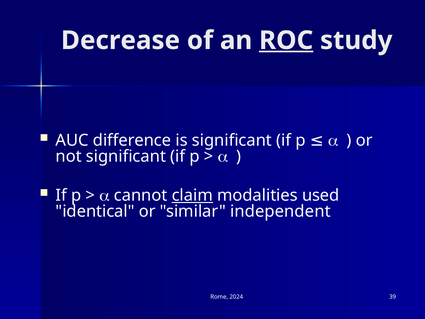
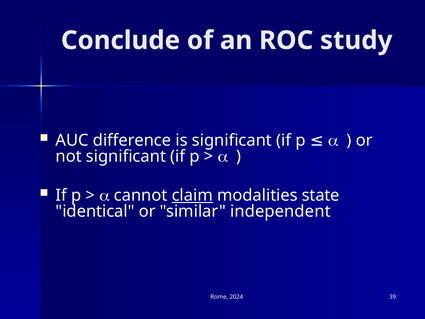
Decrease: Decrease -> Conclude (121, 40)
ROC underline: present -> none (286, 40)
used: used -> state (321, 195)
